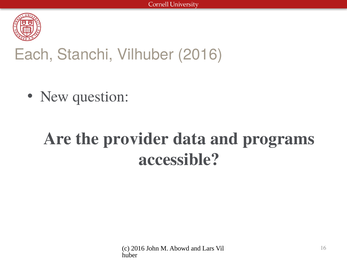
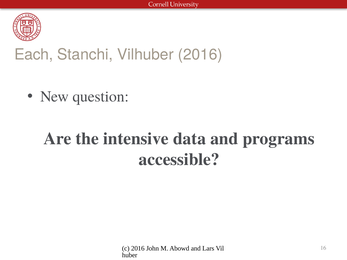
provider: provider -> intensive (136, 139)
